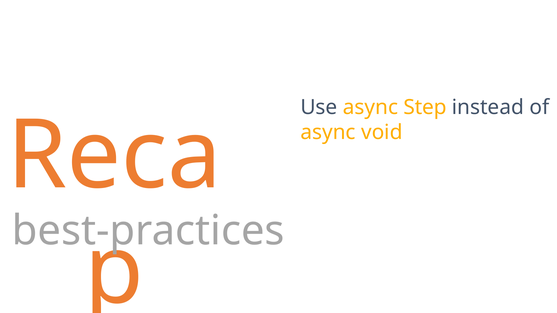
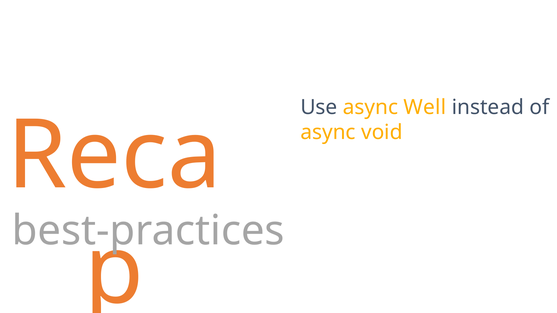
Step: Step -> Well (425, 107)
